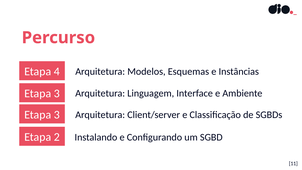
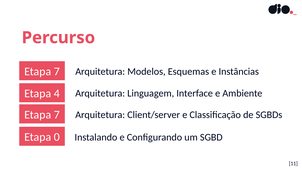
4: 4 -> 7 (57, 71)
3: 3 -> 4 (57, 94)
3: 3 -> 7 (57, 115)
2: 2 -> 0 (57, 137)
